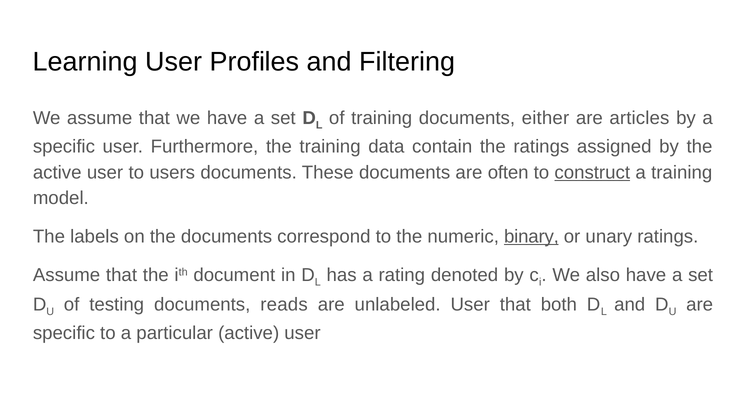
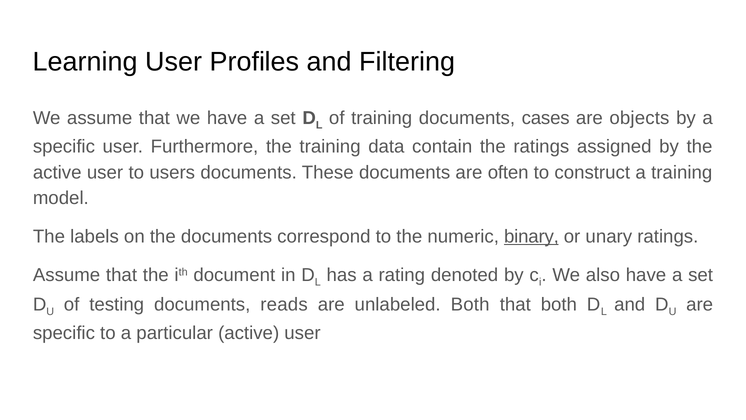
either: either -> cases (546, 118)
articles: articles -> objects (639, 118)
construct underline: present -> none (592, 172)
unlabeled User: User -> Both (470, 304)
